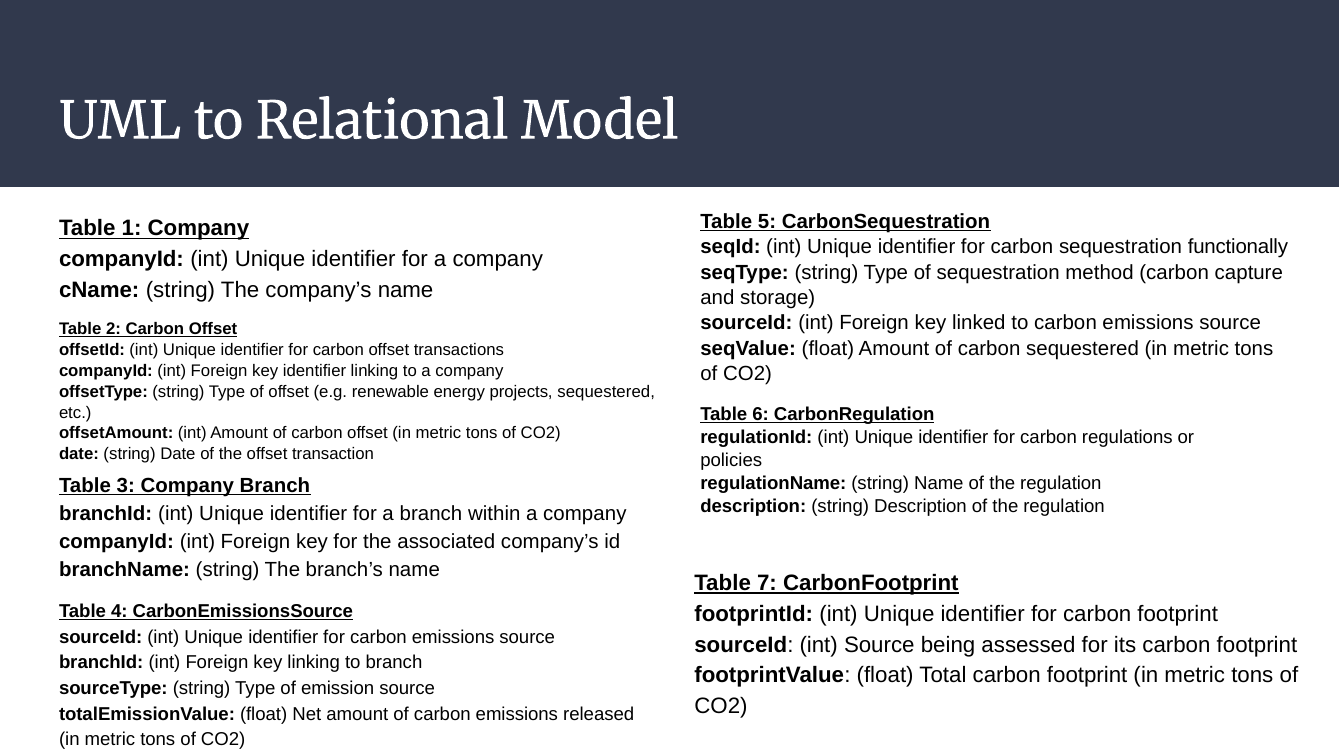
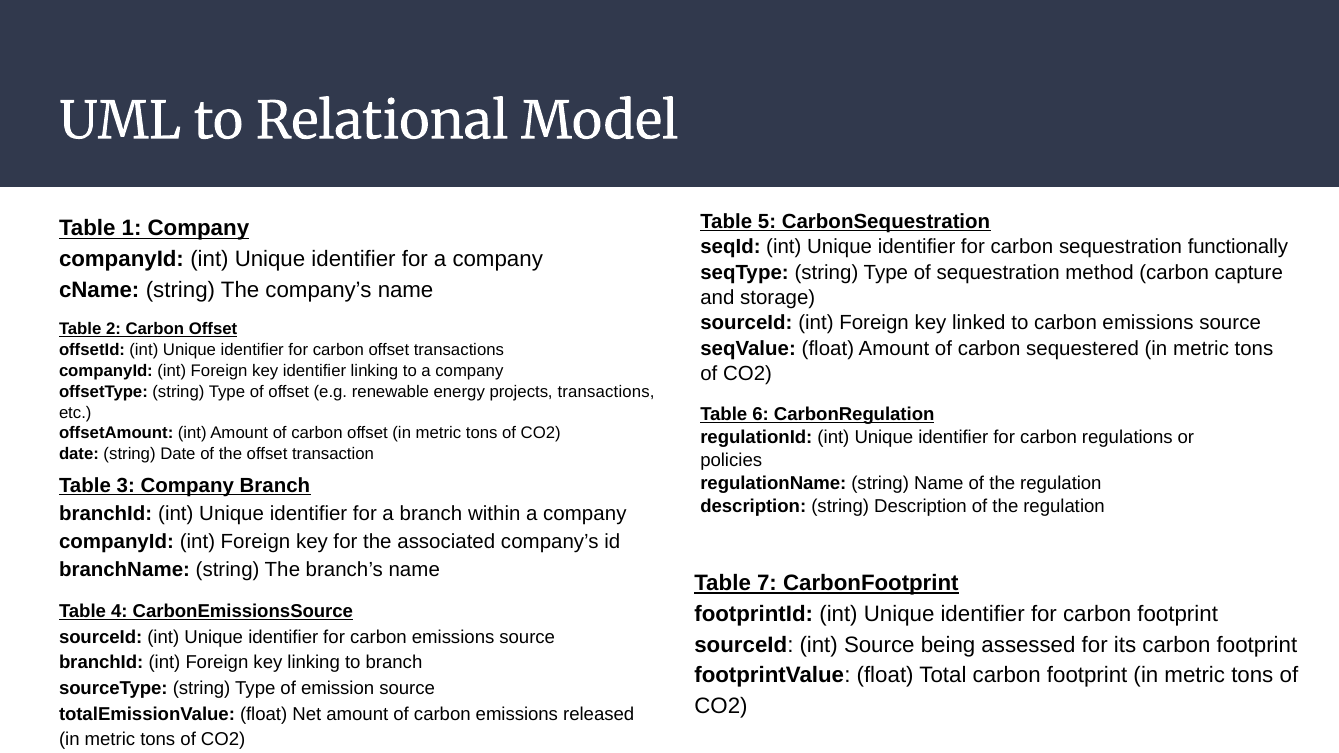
projects sequestered: sequestered -> transactions (606, 392)
